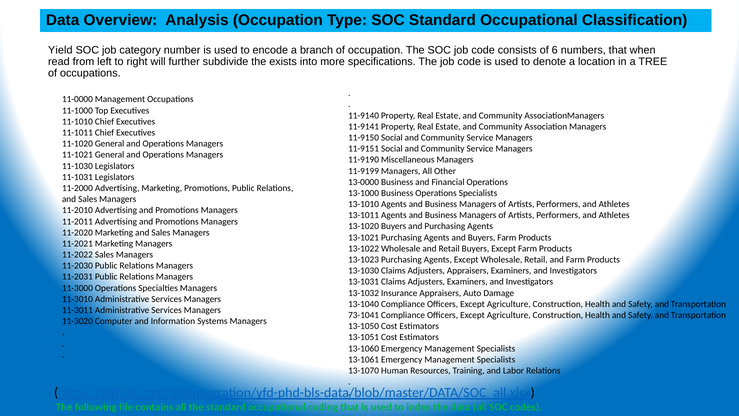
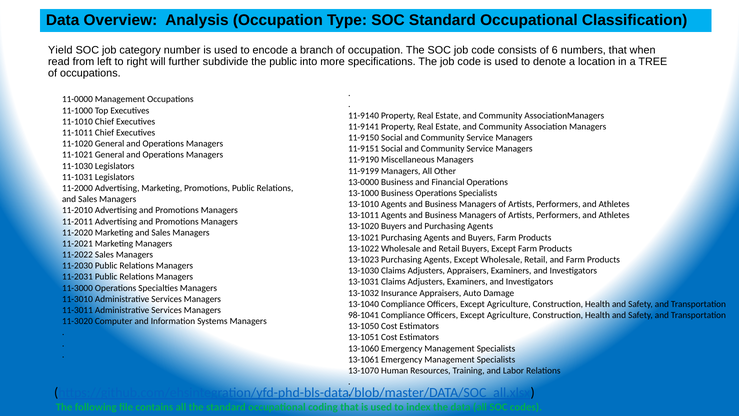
the exists: exists -> public (283, 62)
73-1041: 73-1041 -> 98-1041 (364, 315)
